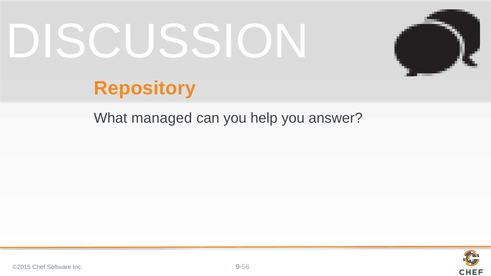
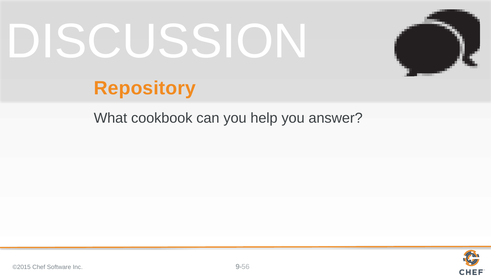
managed: managed -> cookbook (162, 118)
